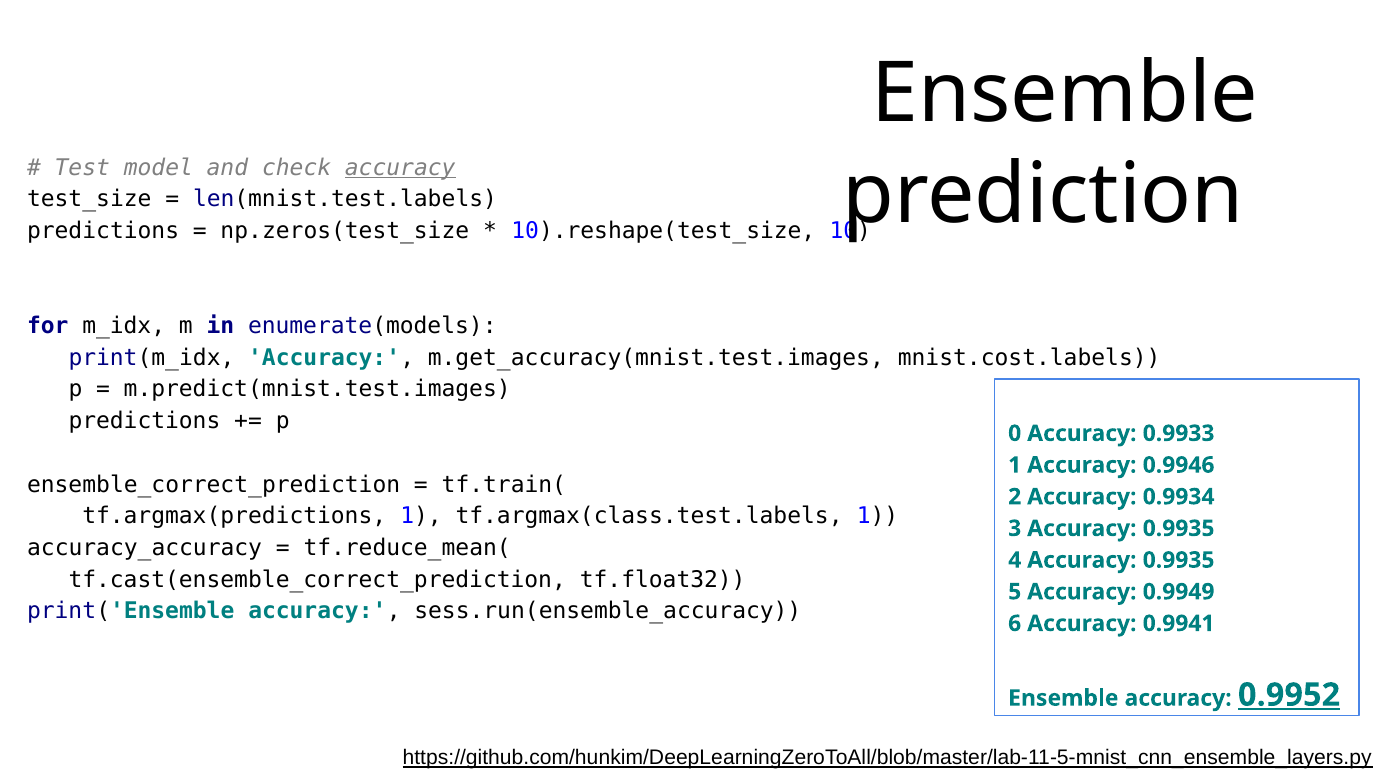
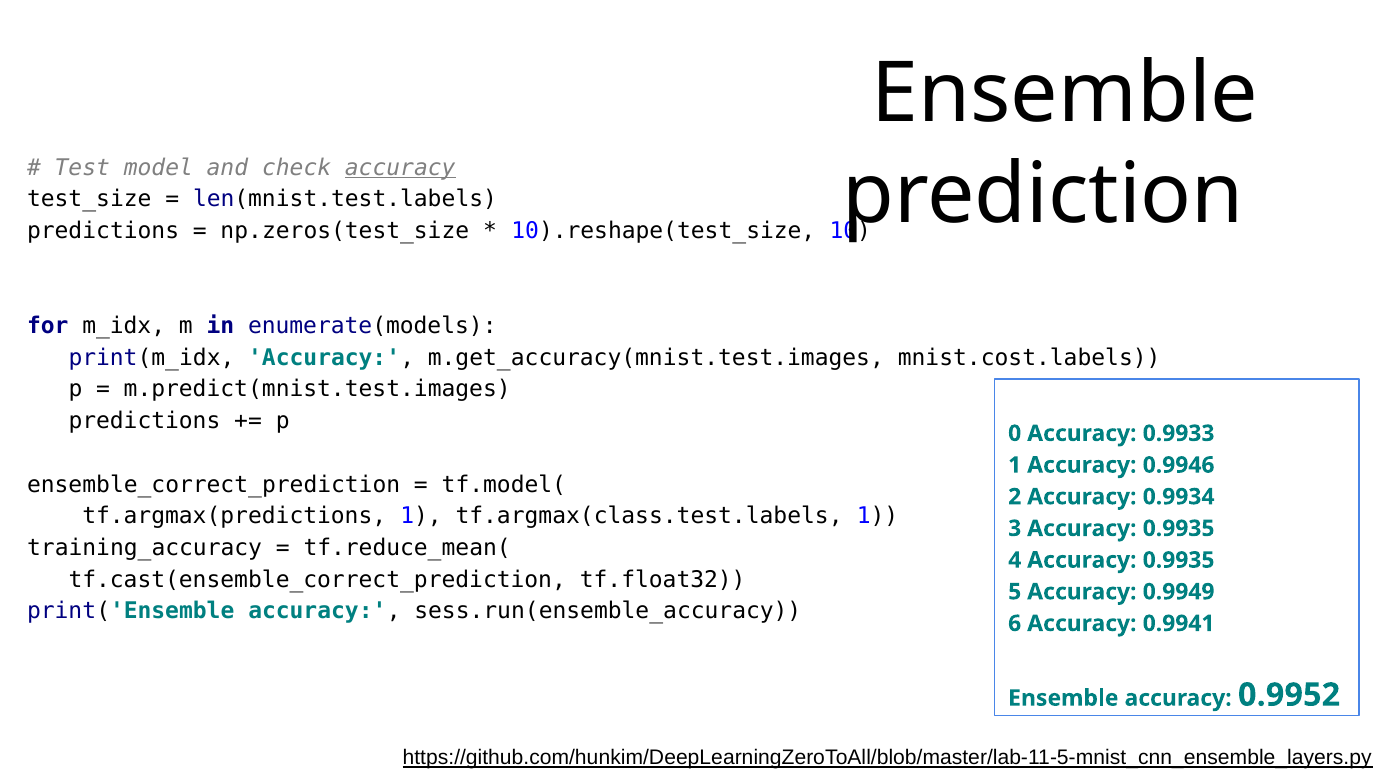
tf.train(: tf.train( -> tf.model( (504, 485)
accuracy_accuracy: accuracy_accuracy -> training_accuracy (145, 548)
0.9952 underline: present -> none (1289, 696)
